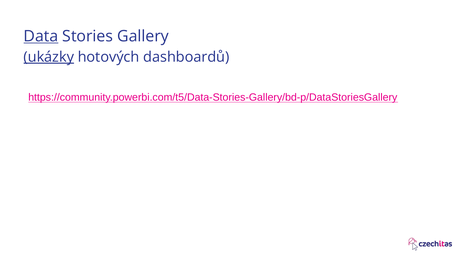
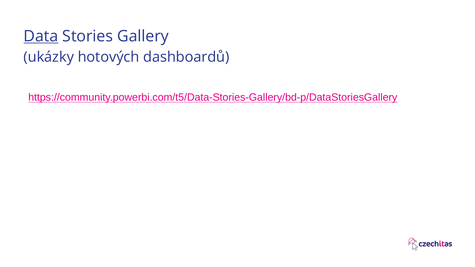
ukázky underline: present -> none (49, 57)
